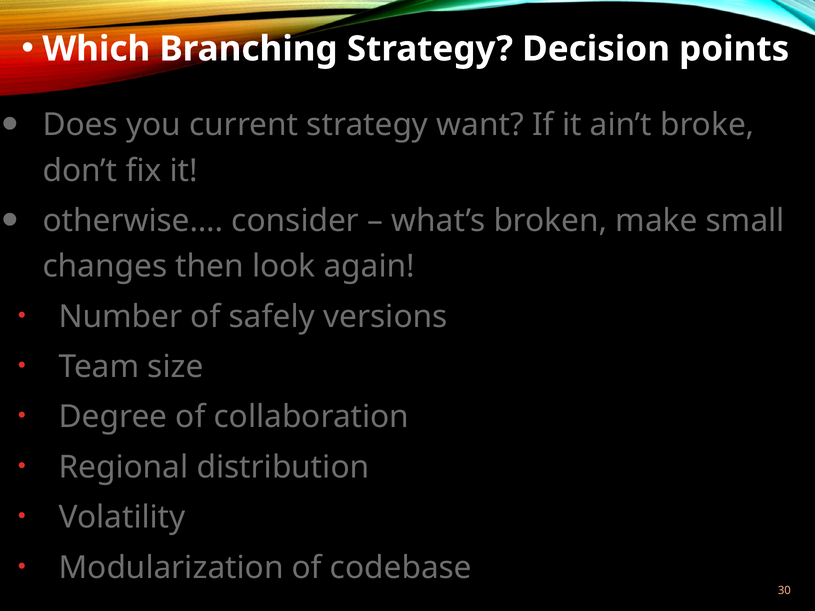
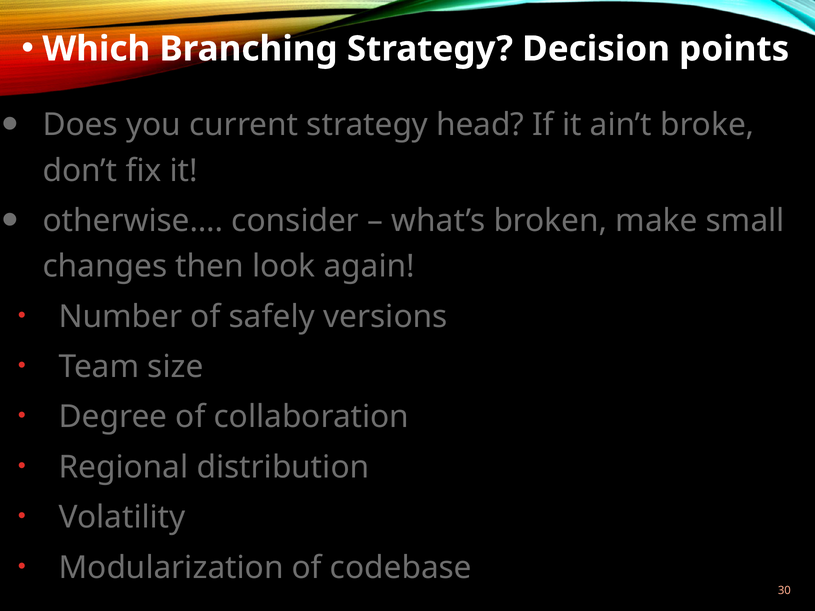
want: want -> head (480, 125)
